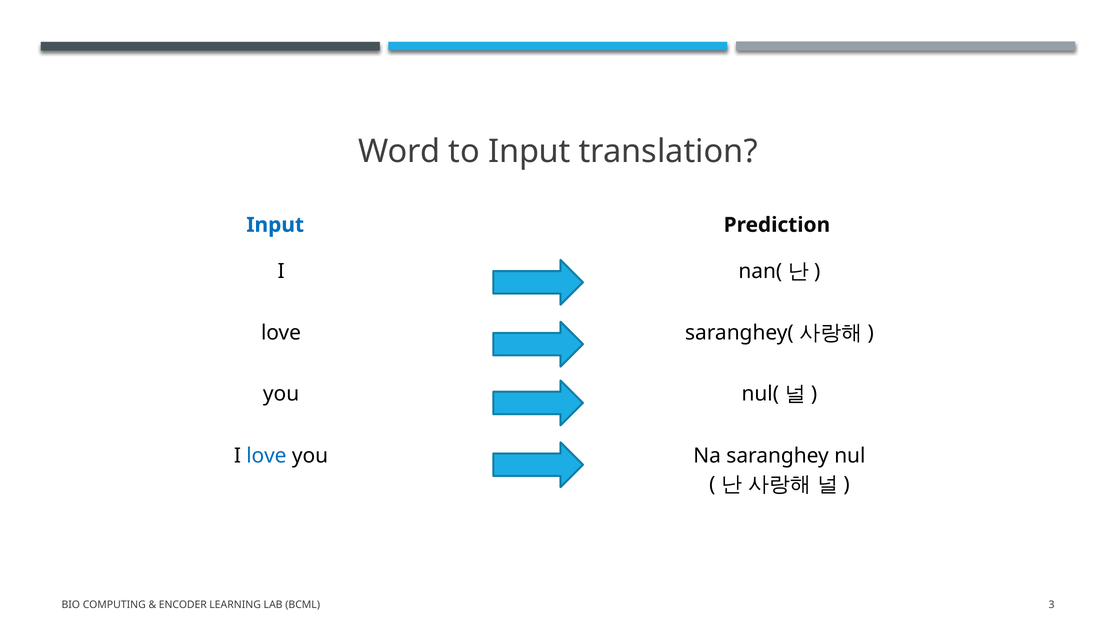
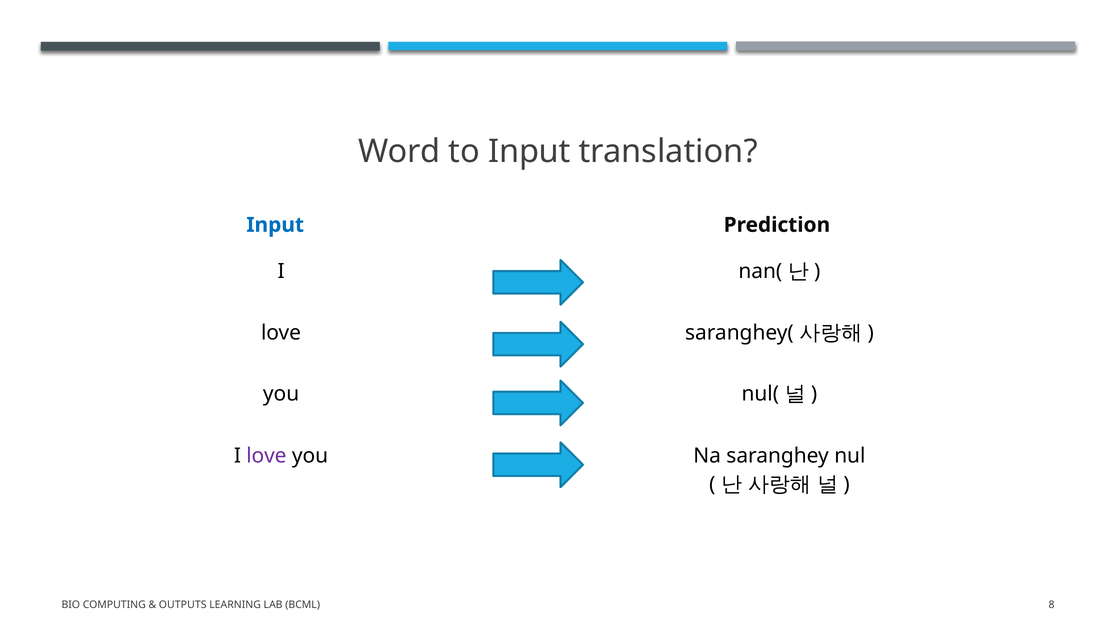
love colour: blue -> purple (266, 456)
ENCODER: ENCODER -> OUTPUTS (183, 605)
3: 3 -> 8 (1052, 605)
